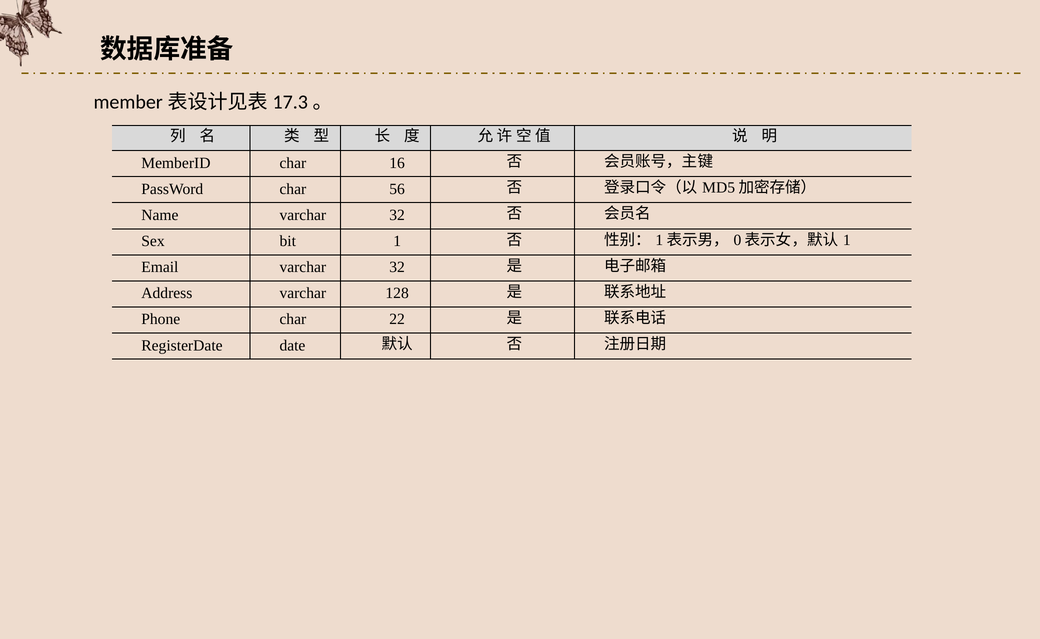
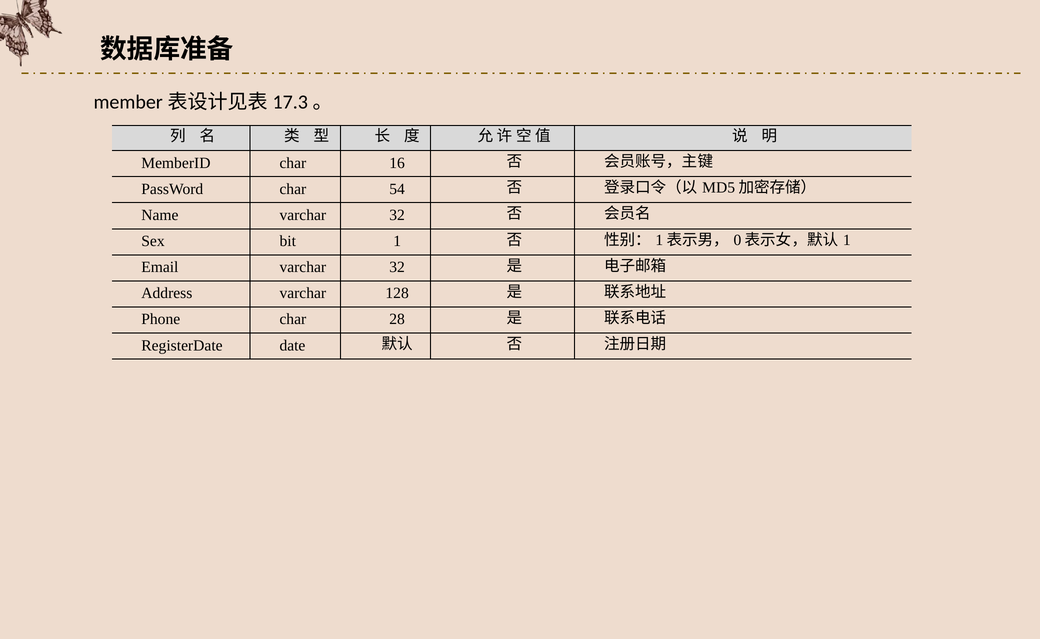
56: 56 -> 54 (397, 189)
22: 22 -> 28 (397, 320)
